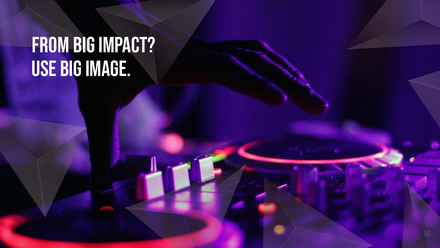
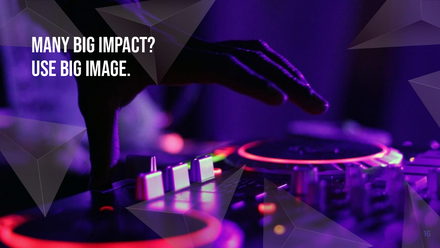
From: From -> Many (51, 45)
